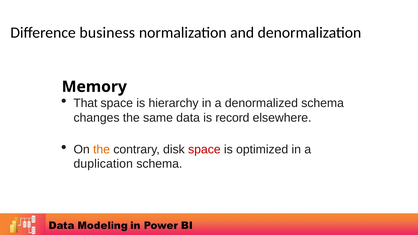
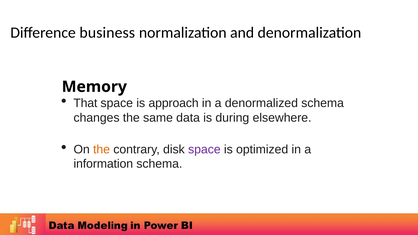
hierarchy: hierarchy -> approach (174, 103)
record: record -> during (232, 118)
space colour: red -> purple (204, 149)
duplication: duplication -> information (103, 164)
